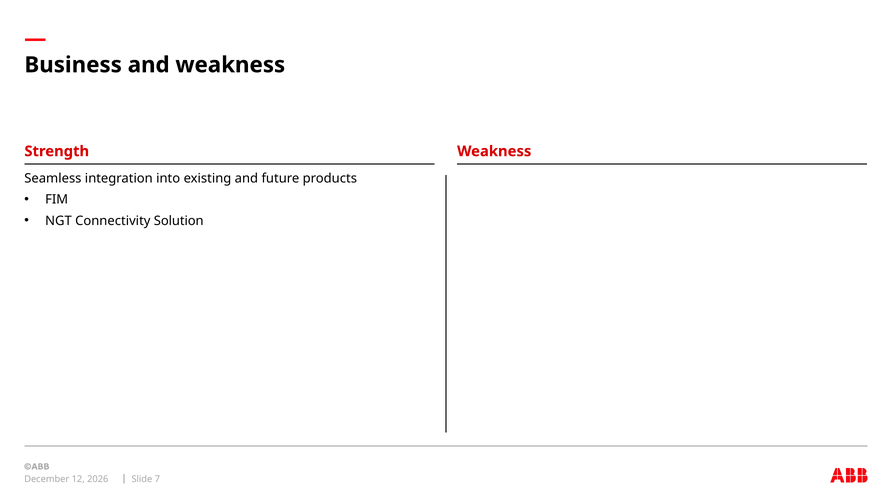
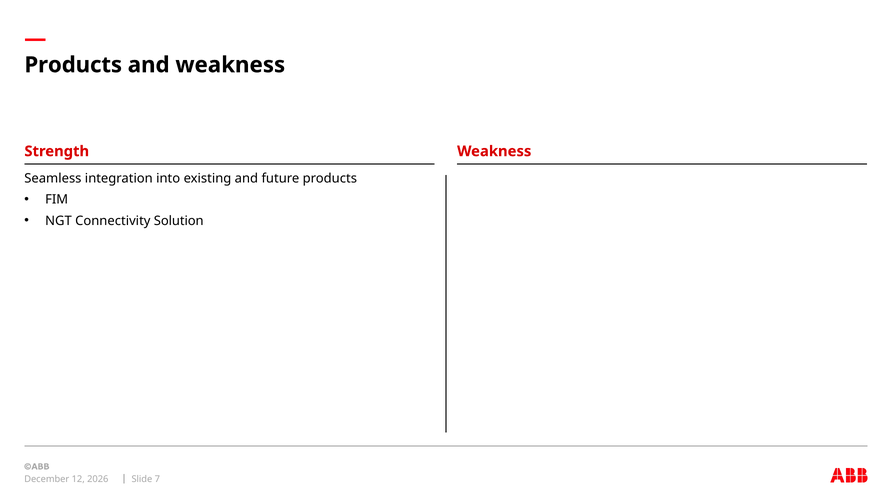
Business: Business -> Products (73, 65)
